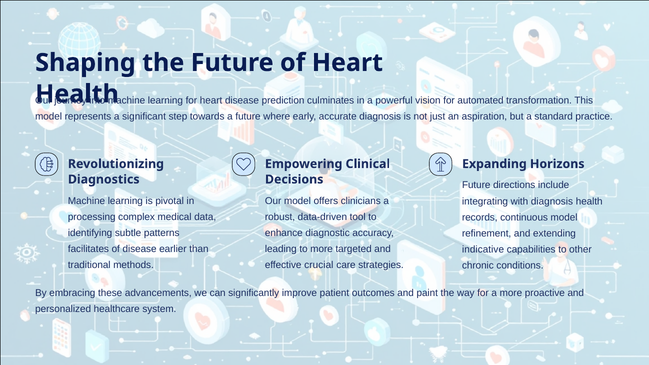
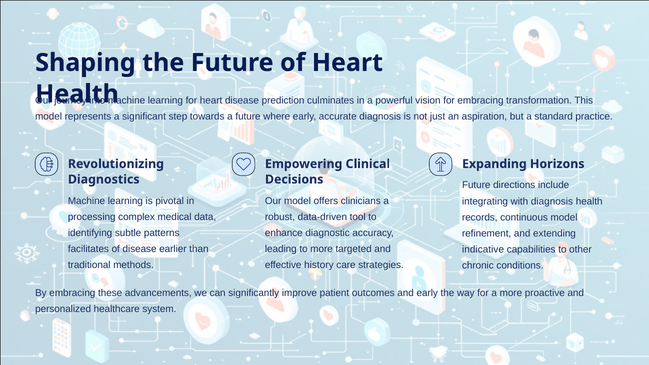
for automated: automated -> embracing (480, 100)
crucial: crucial -> history (319, 265)
and paint: paint -> early (427, 293)
